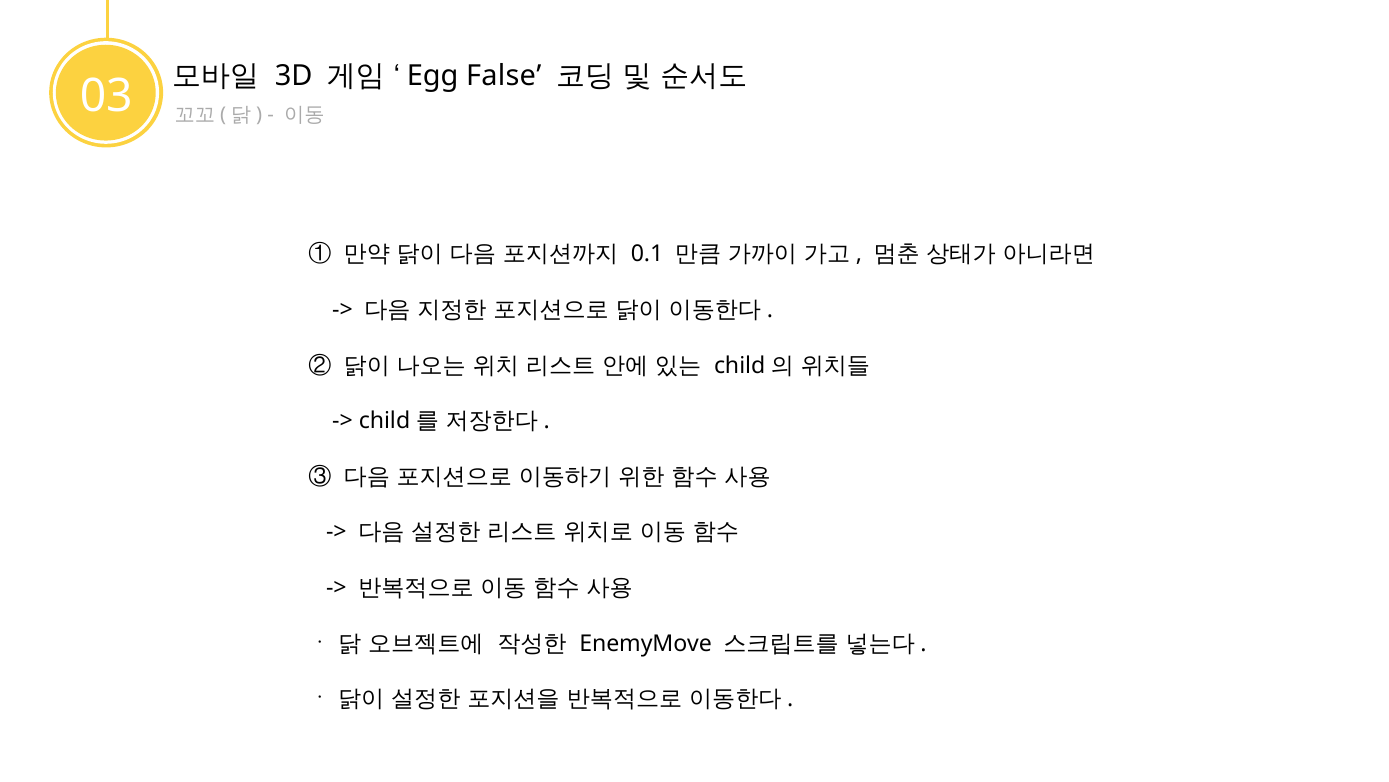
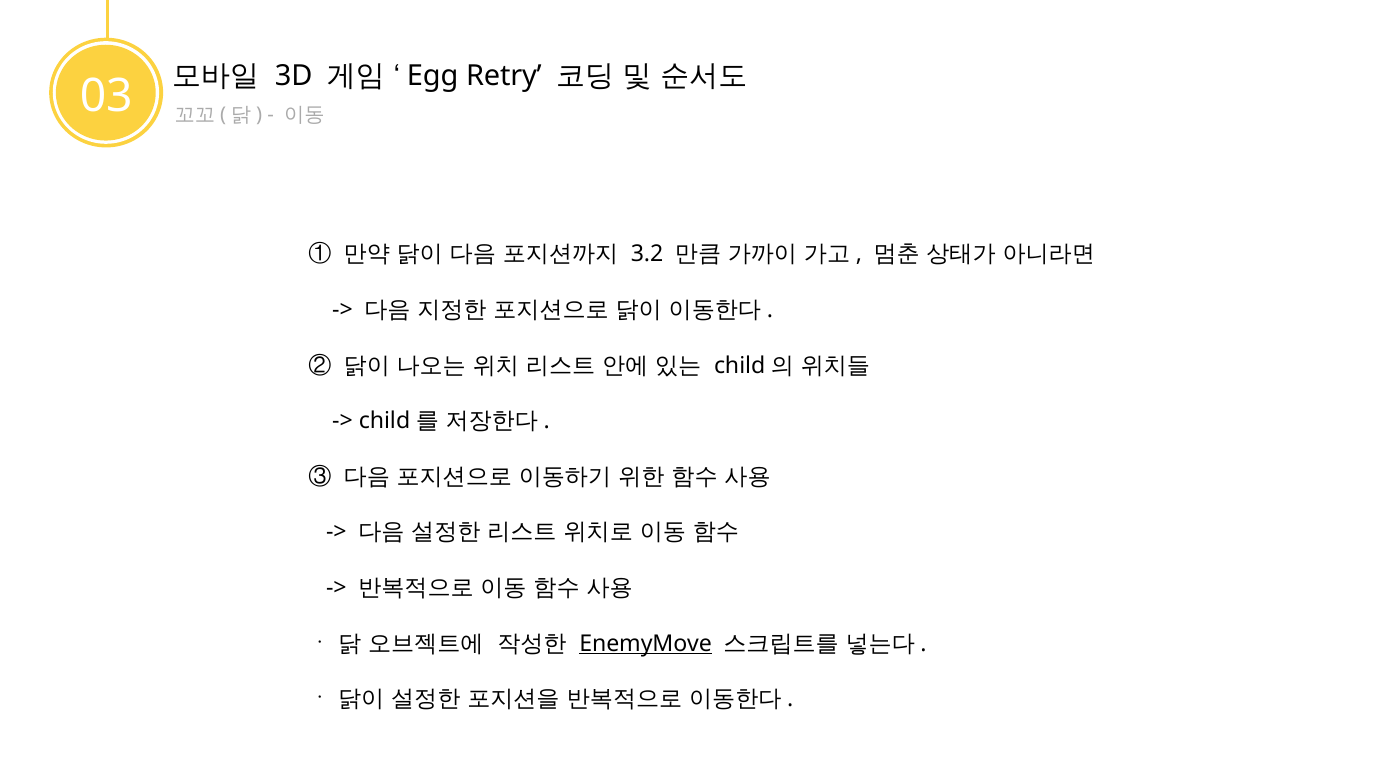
False: False -> Retry (504, 76)
0.1: 0.1 -> 3.2 (647, 254)
EnemyMove underline: none -> present (646, 643)
